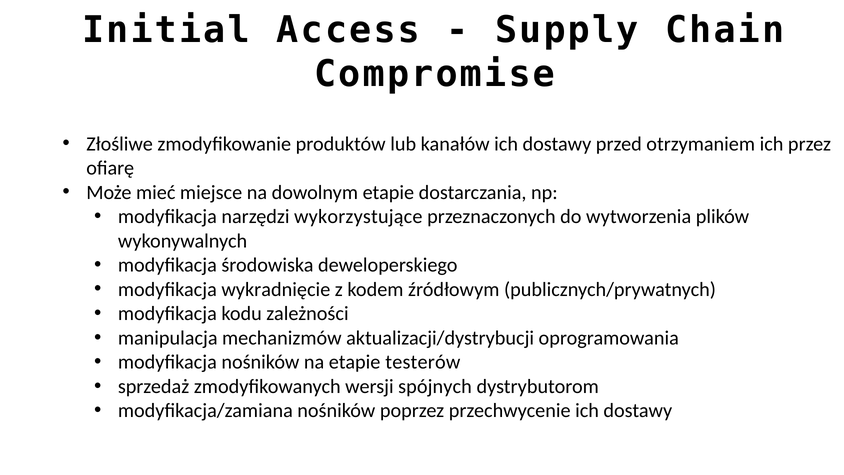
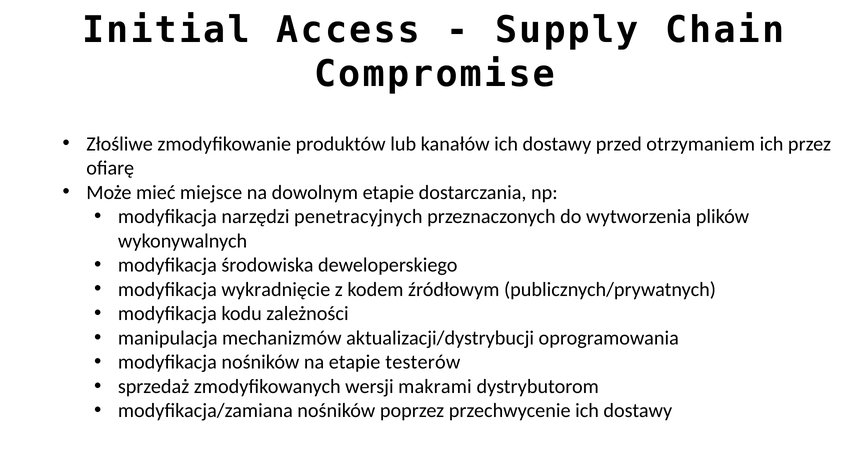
wykorzystujące: wykorzystujące -> penetracyjnych (358, 216)
spójnych: spójnych -> makrami (435, 386)
